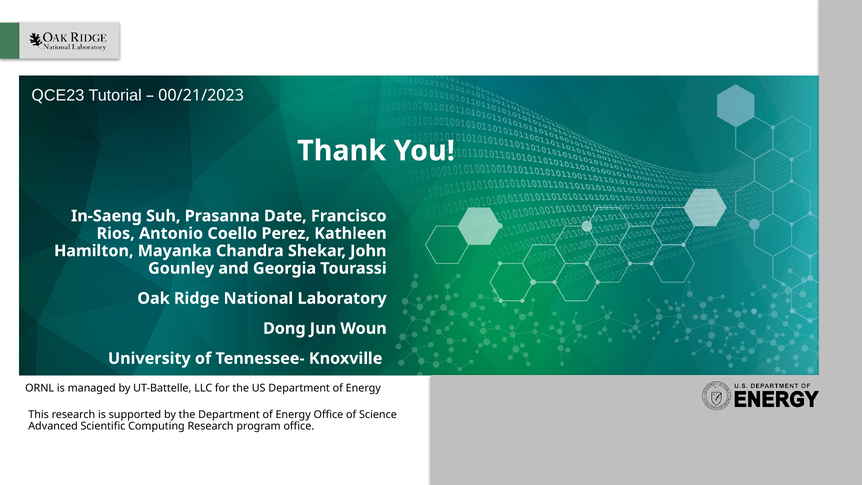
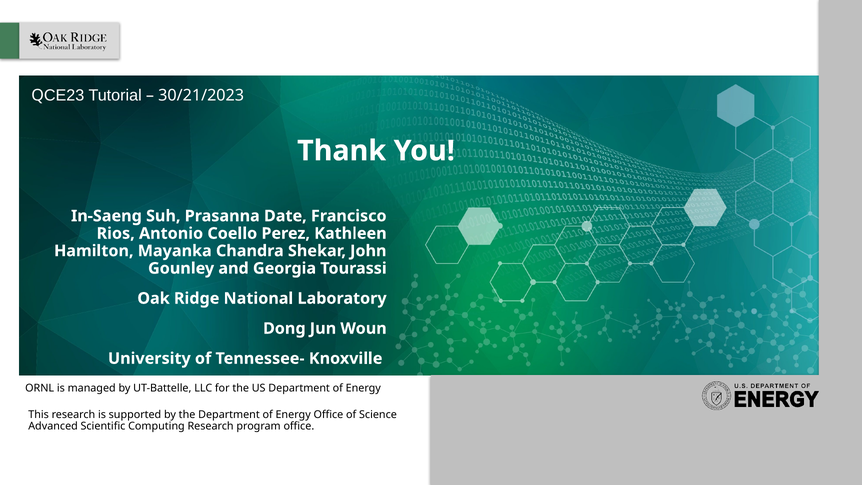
00/21/2023: 00/21/2023 -> 30/21/2023 (201, 95)
